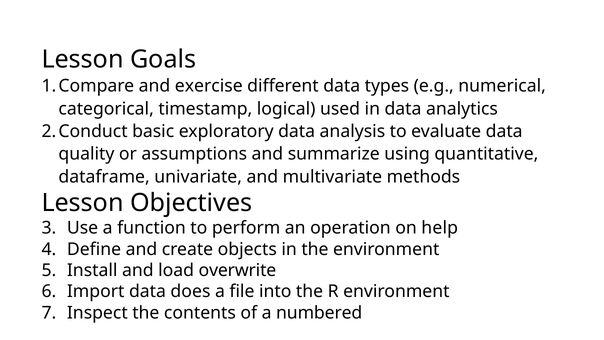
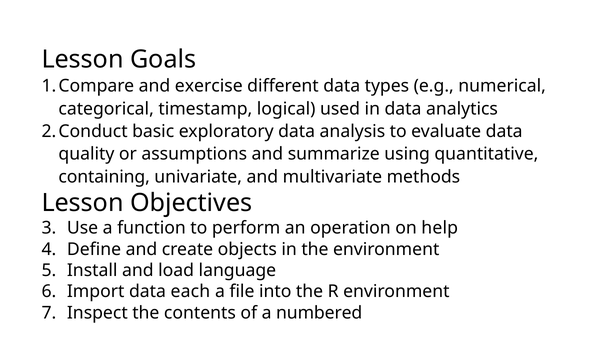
dataframe: dataframe -> containing (104, 177)
overwrite: overwrite -> language (237, 270)
does: does -> each (190, 291)
